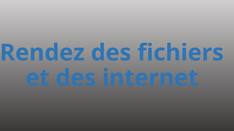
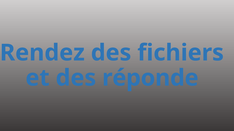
internet: internet -> réponde (150, 78)
